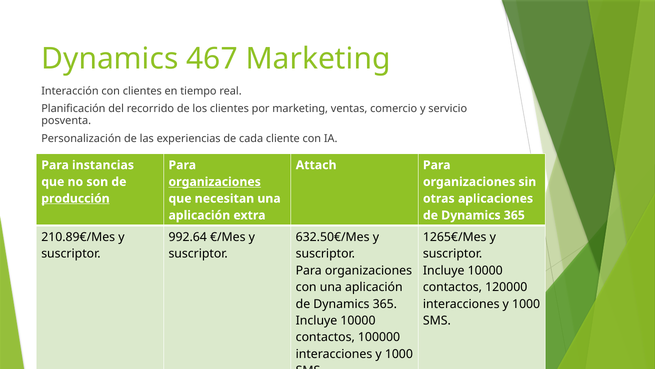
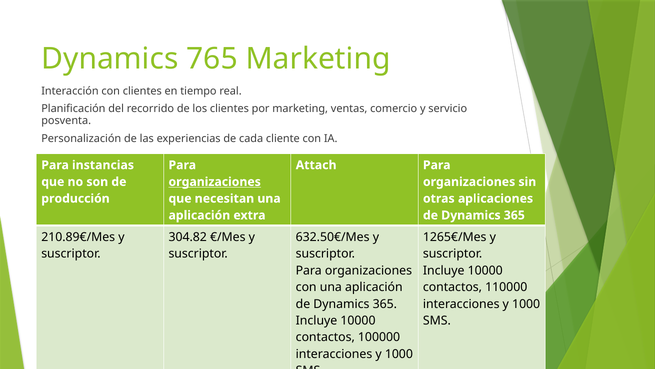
467: 467 -> 765 (212, 59)
producción underline: present -> none (75, 198)
992.64: 992.64 -> 304.82 (188, 237)
120000: 120000 -> 110000 (506, 287)
